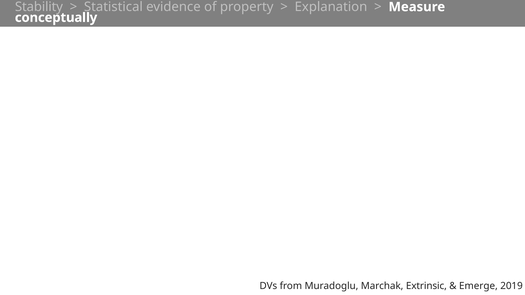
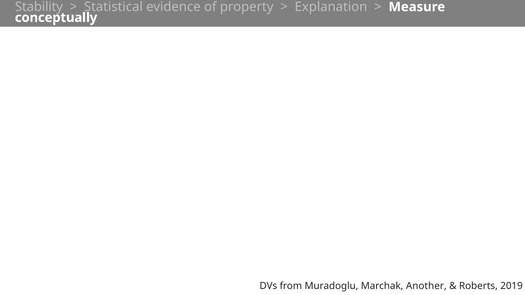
Extrinsic: Extrinsic -> Another (426, 286)
Emerge: Emerge -> Roberts (478, 286)
